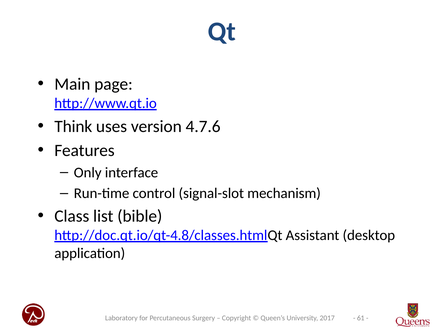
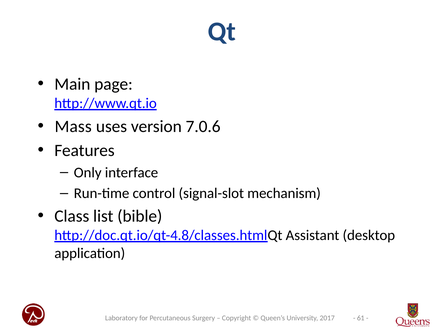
Think: Think -> Mass (73, 126)
4.7.6: 4.7.6 -> 7.0.6 (203, 126)
